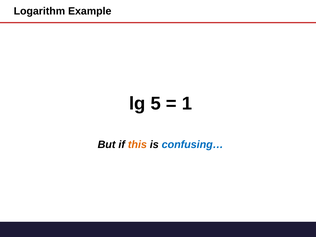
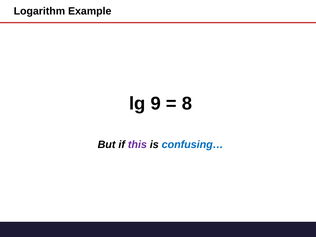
5: 5 -> 9 (156, 103)
1: 1 -> 8 (187, 103)
this colour: orange -> purple (137, 145)
